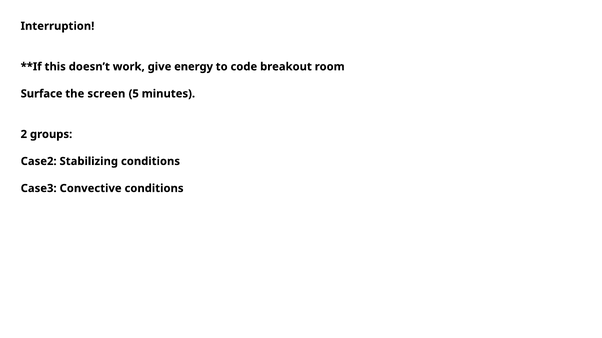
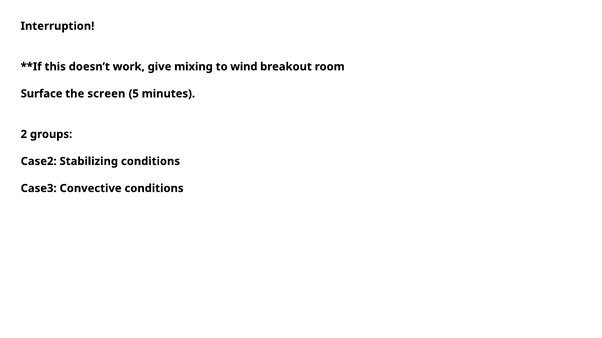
energy: energy -> mixing (194, 67)
code: code -> wind (244, 67)
